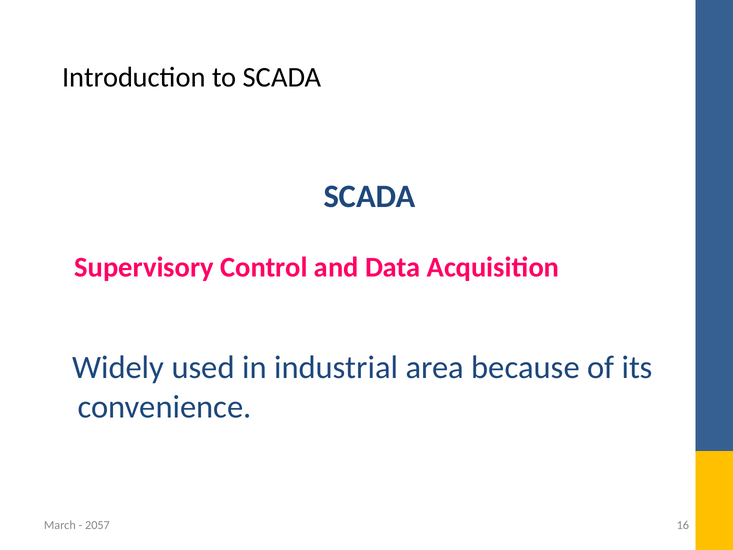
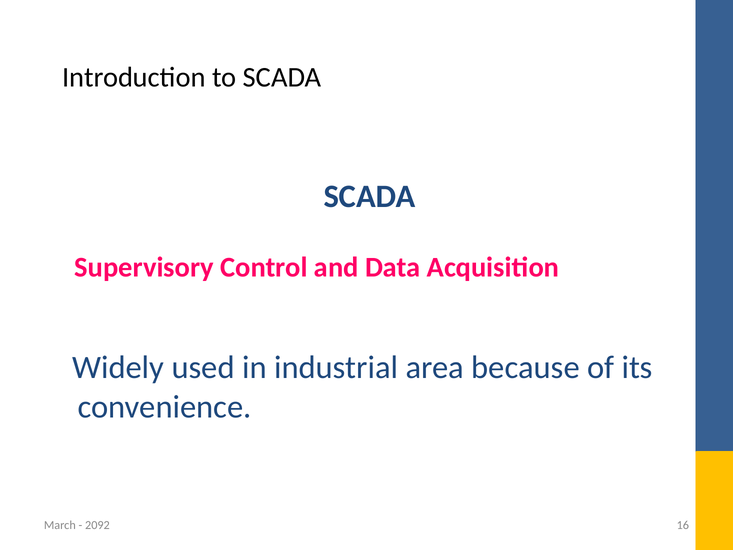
2057: 2057 -> 2092 (97, 525)
